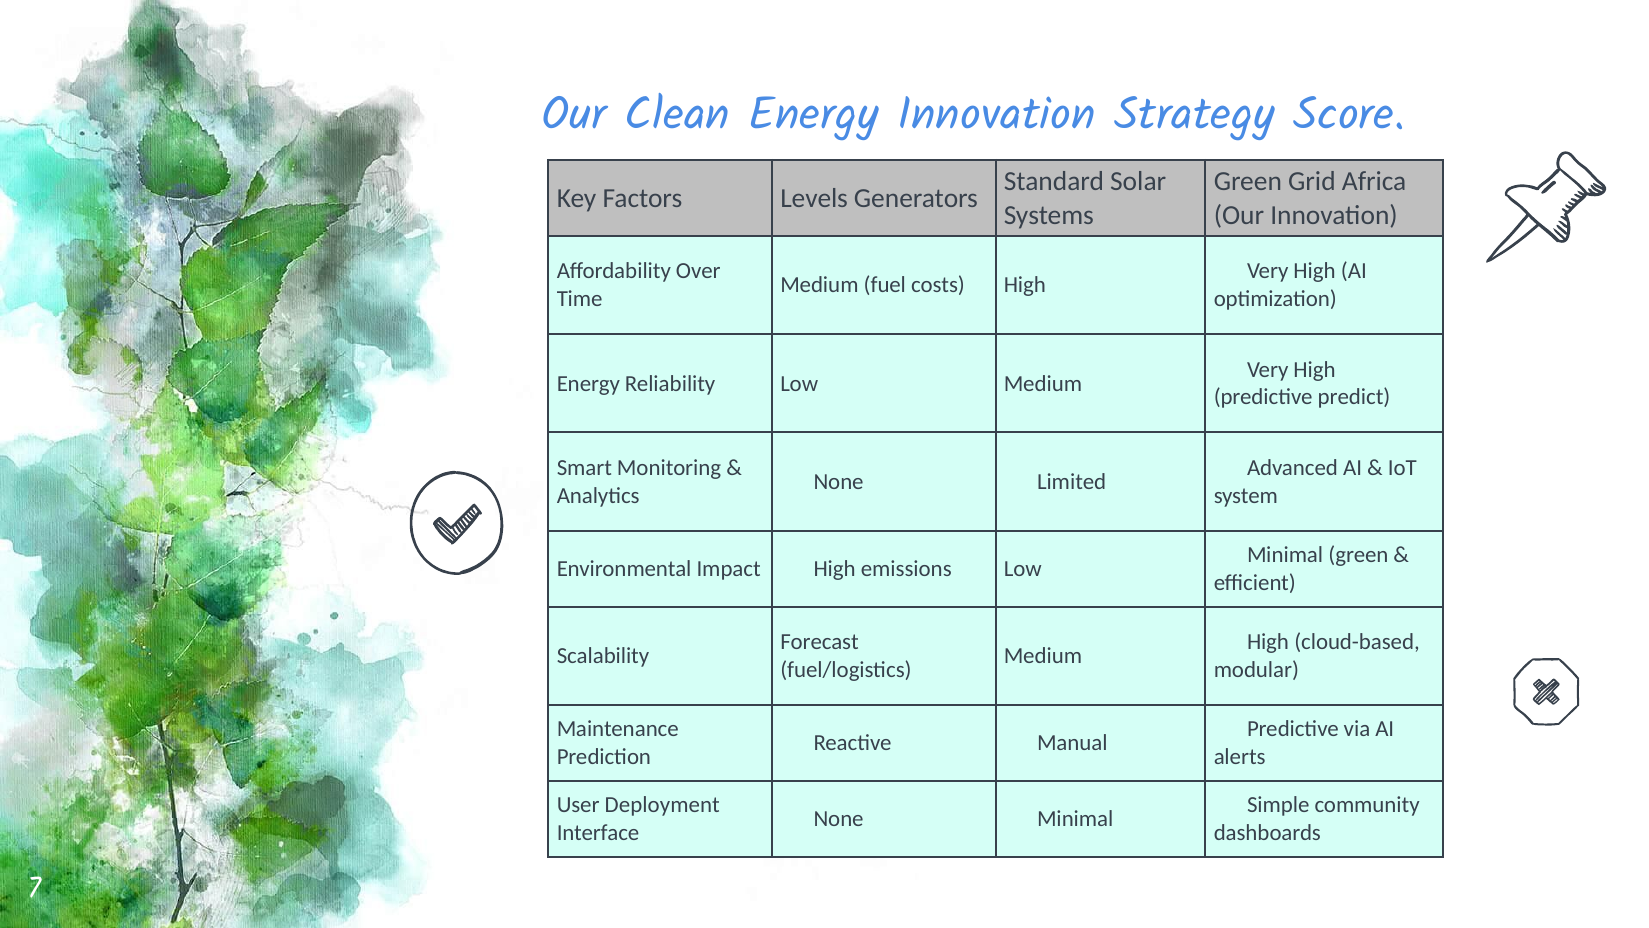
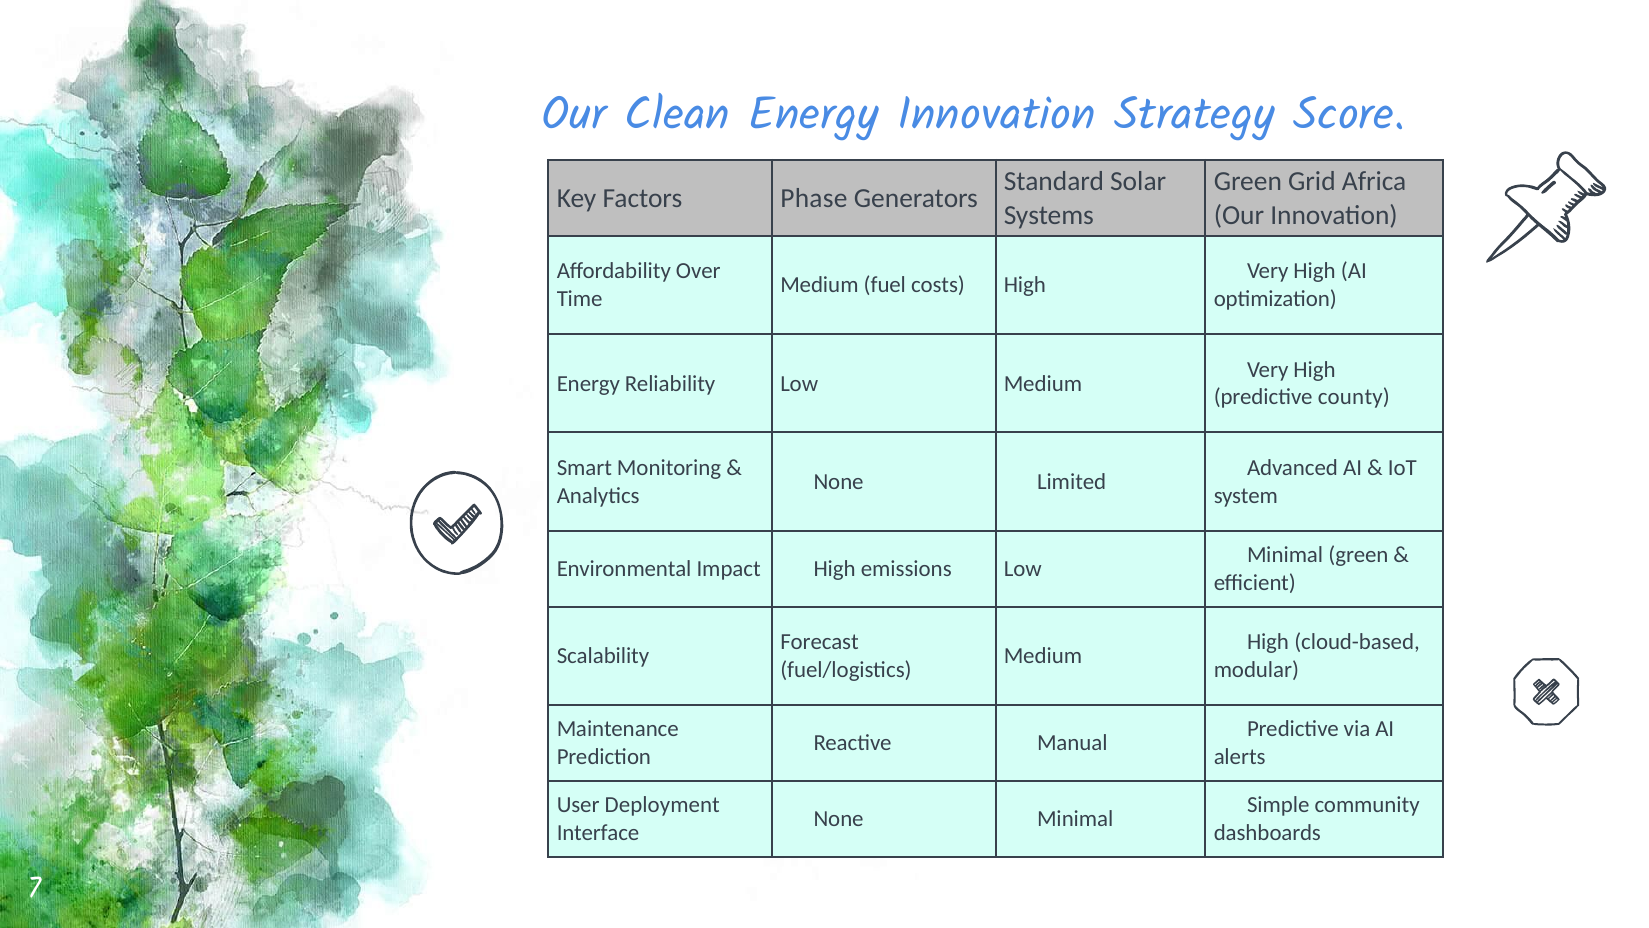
Levels: Levels -> Phase (814, 198)
predict: predict -> county (1354, 397)
